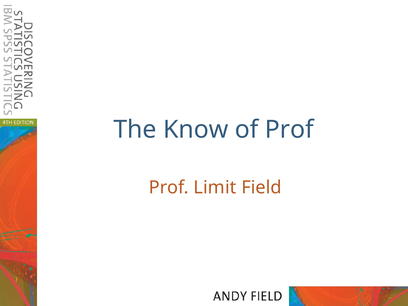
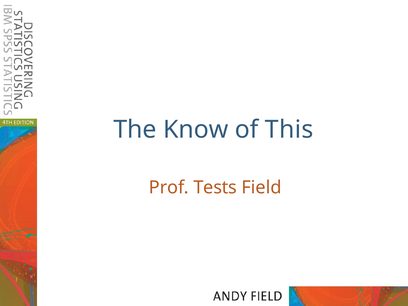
of Prof: Prof -> This (289, 130)
Limit: Limit -> Tests (215, 188)
